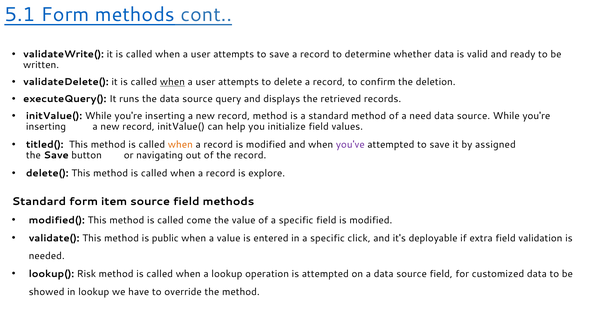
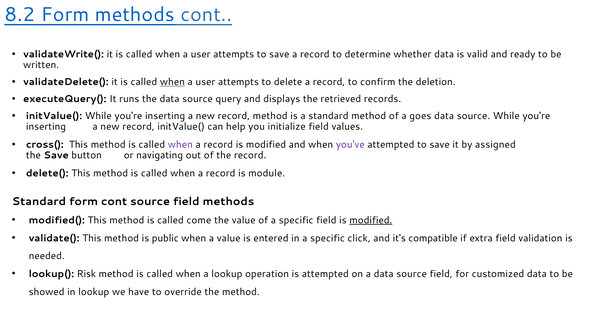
5.1: 5.1 -> 8.2 (20, 15)
need: need -> goes (420, 116)
titled(: titled( -> cross( (45, 145)
when colour: orange -> purple (180, 145)
explore: explore -> module (267, 173)
form item: item -> cont (114, 202)
modified underline: none -> present (371, 220)
deployable: deployable -> compatible (433, 238)
